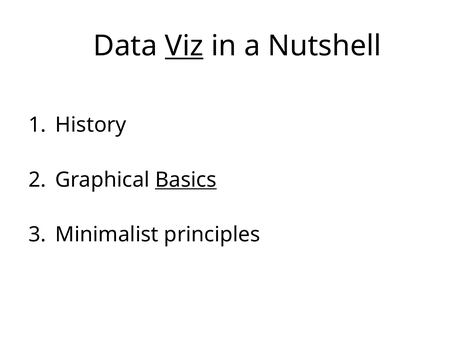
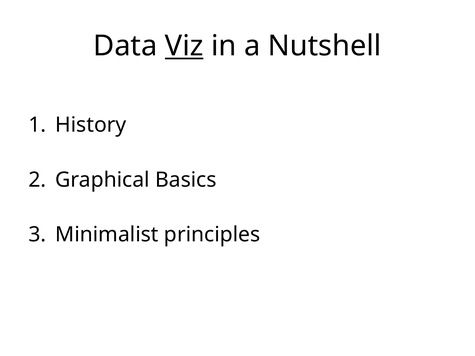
Basics underline: present -> none (186, 180)
